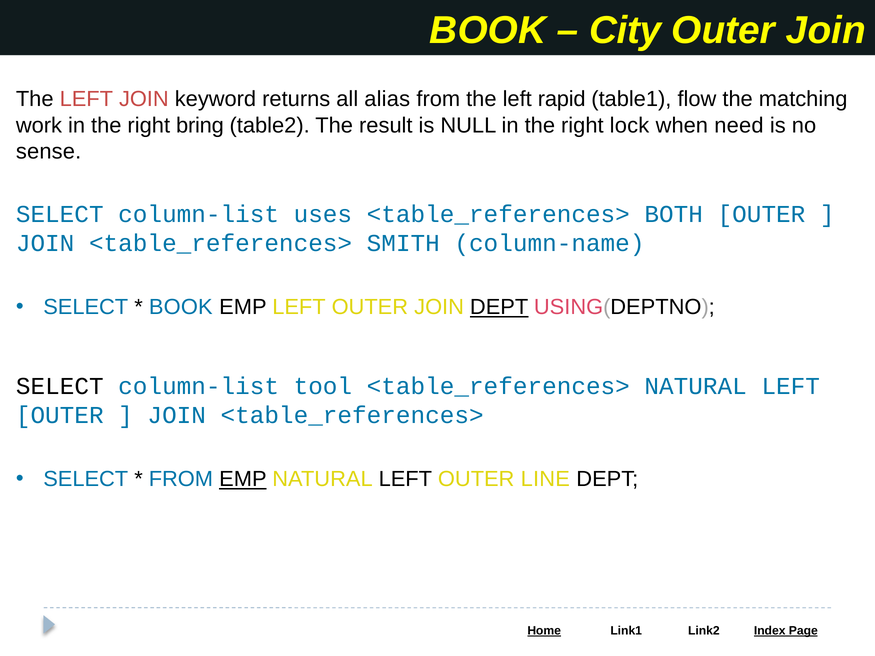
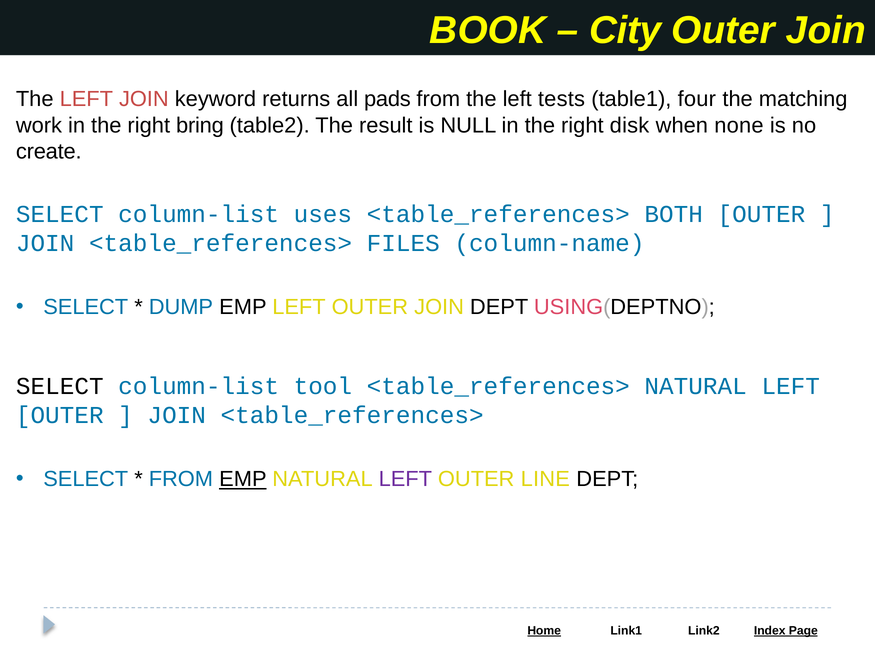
alias: alias -> pads (387, 99)
rapid: rapid -> tests (561, 99)
flow: flow -> four (697, 99)
lock: lock -> disk (630, 125)
need: need -> none (739, 125)
sense: sense -> create (49, 152)
SMITH: SMITH -> FILES (403, 243)
BOOK: BOOK -> DUMP (181, 307)
DEPT underline: present -> none (499, 307)
LEFT colour: black -> purple (405, 479)
